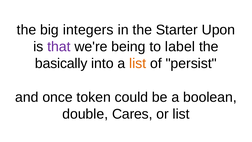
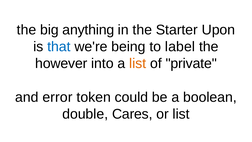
integers: integers -> anything (88, 30)
that colour: purple -> blue (59, 47)
basically: basically -> however (61, 63)
persist: persist -> private (191, 63)
once: once -> error (58, 97)
